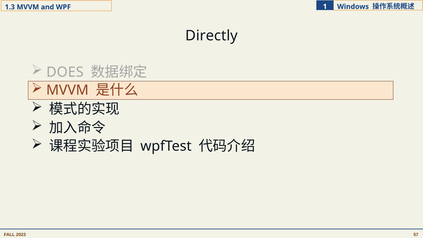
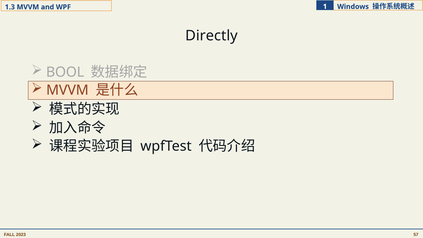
DOES: DOES -> BOOL (65, 72)
